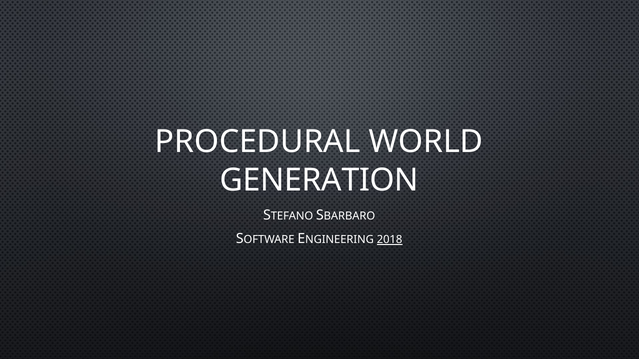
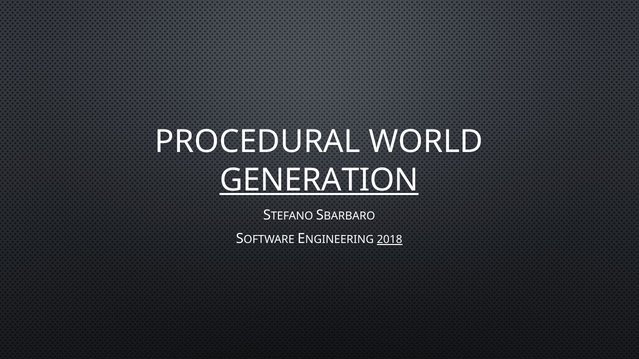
GENERATION underline: none -> present (319, 180)
